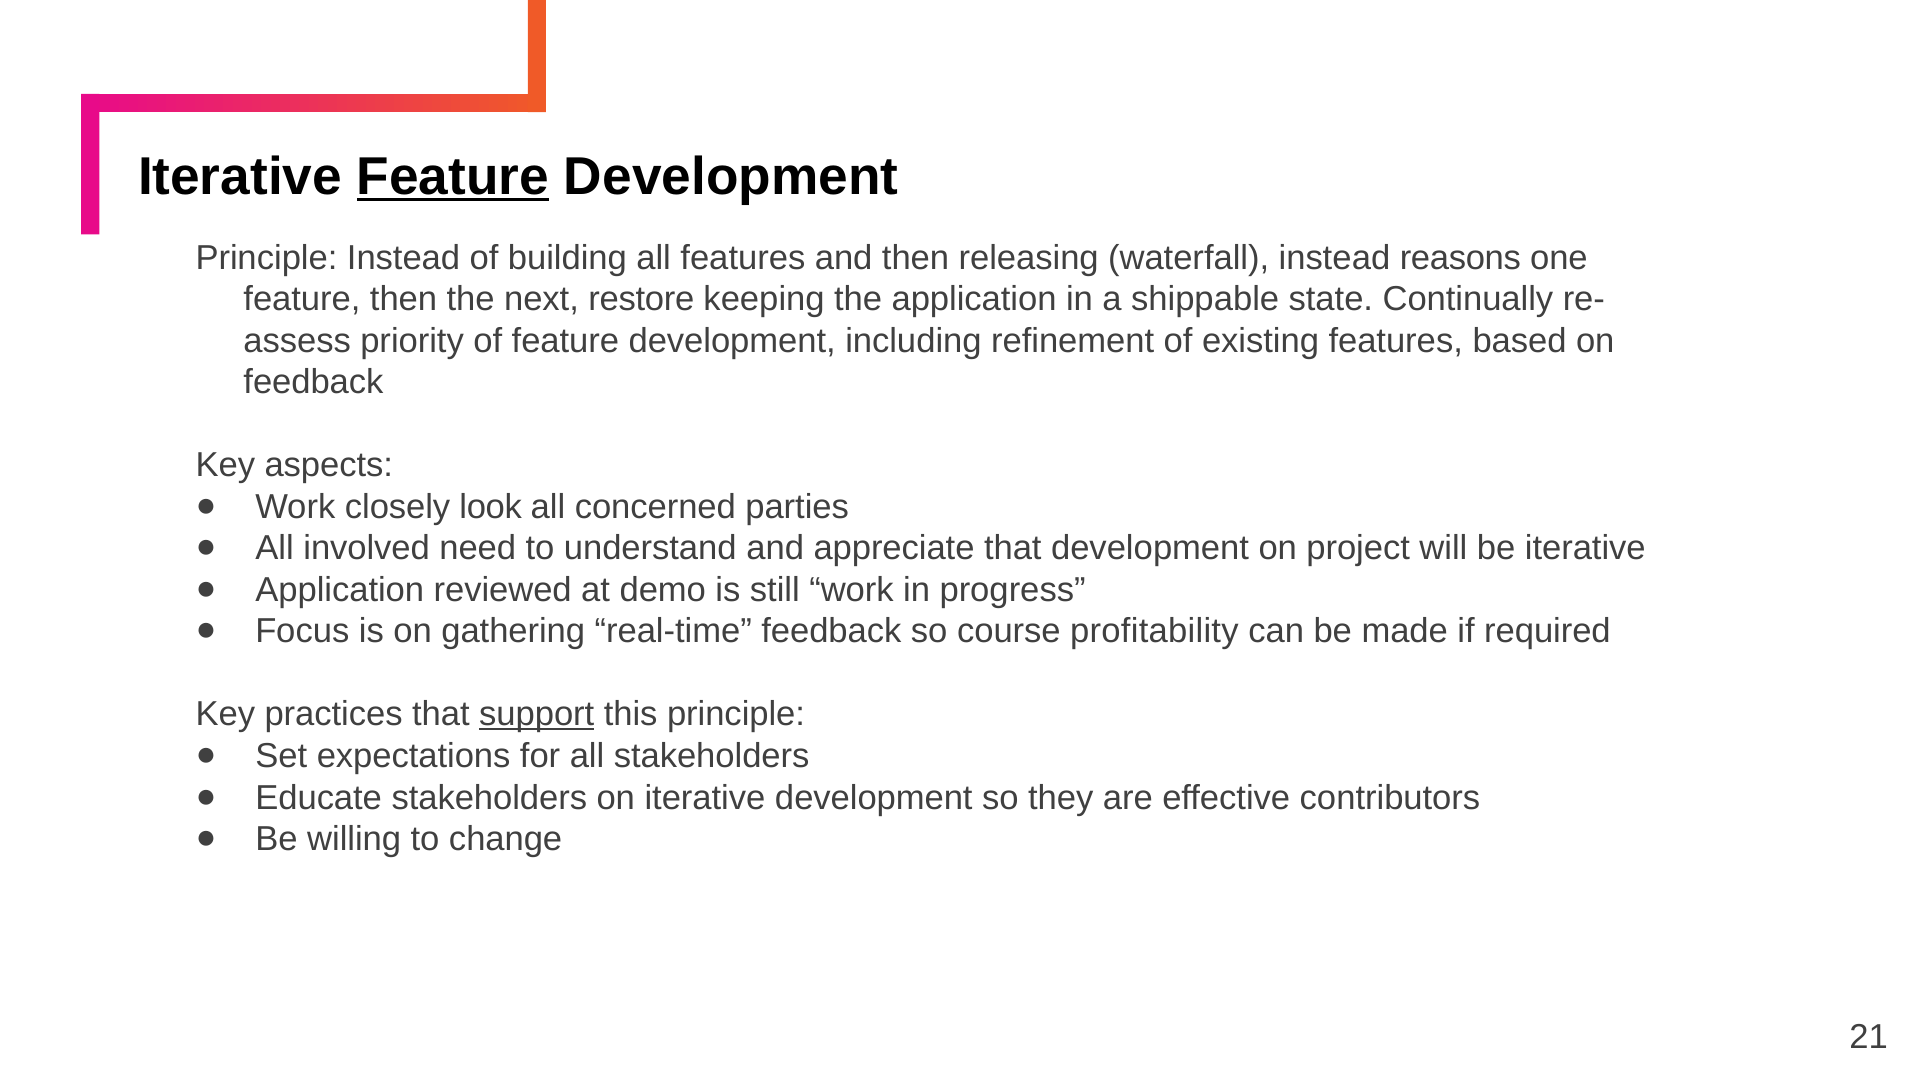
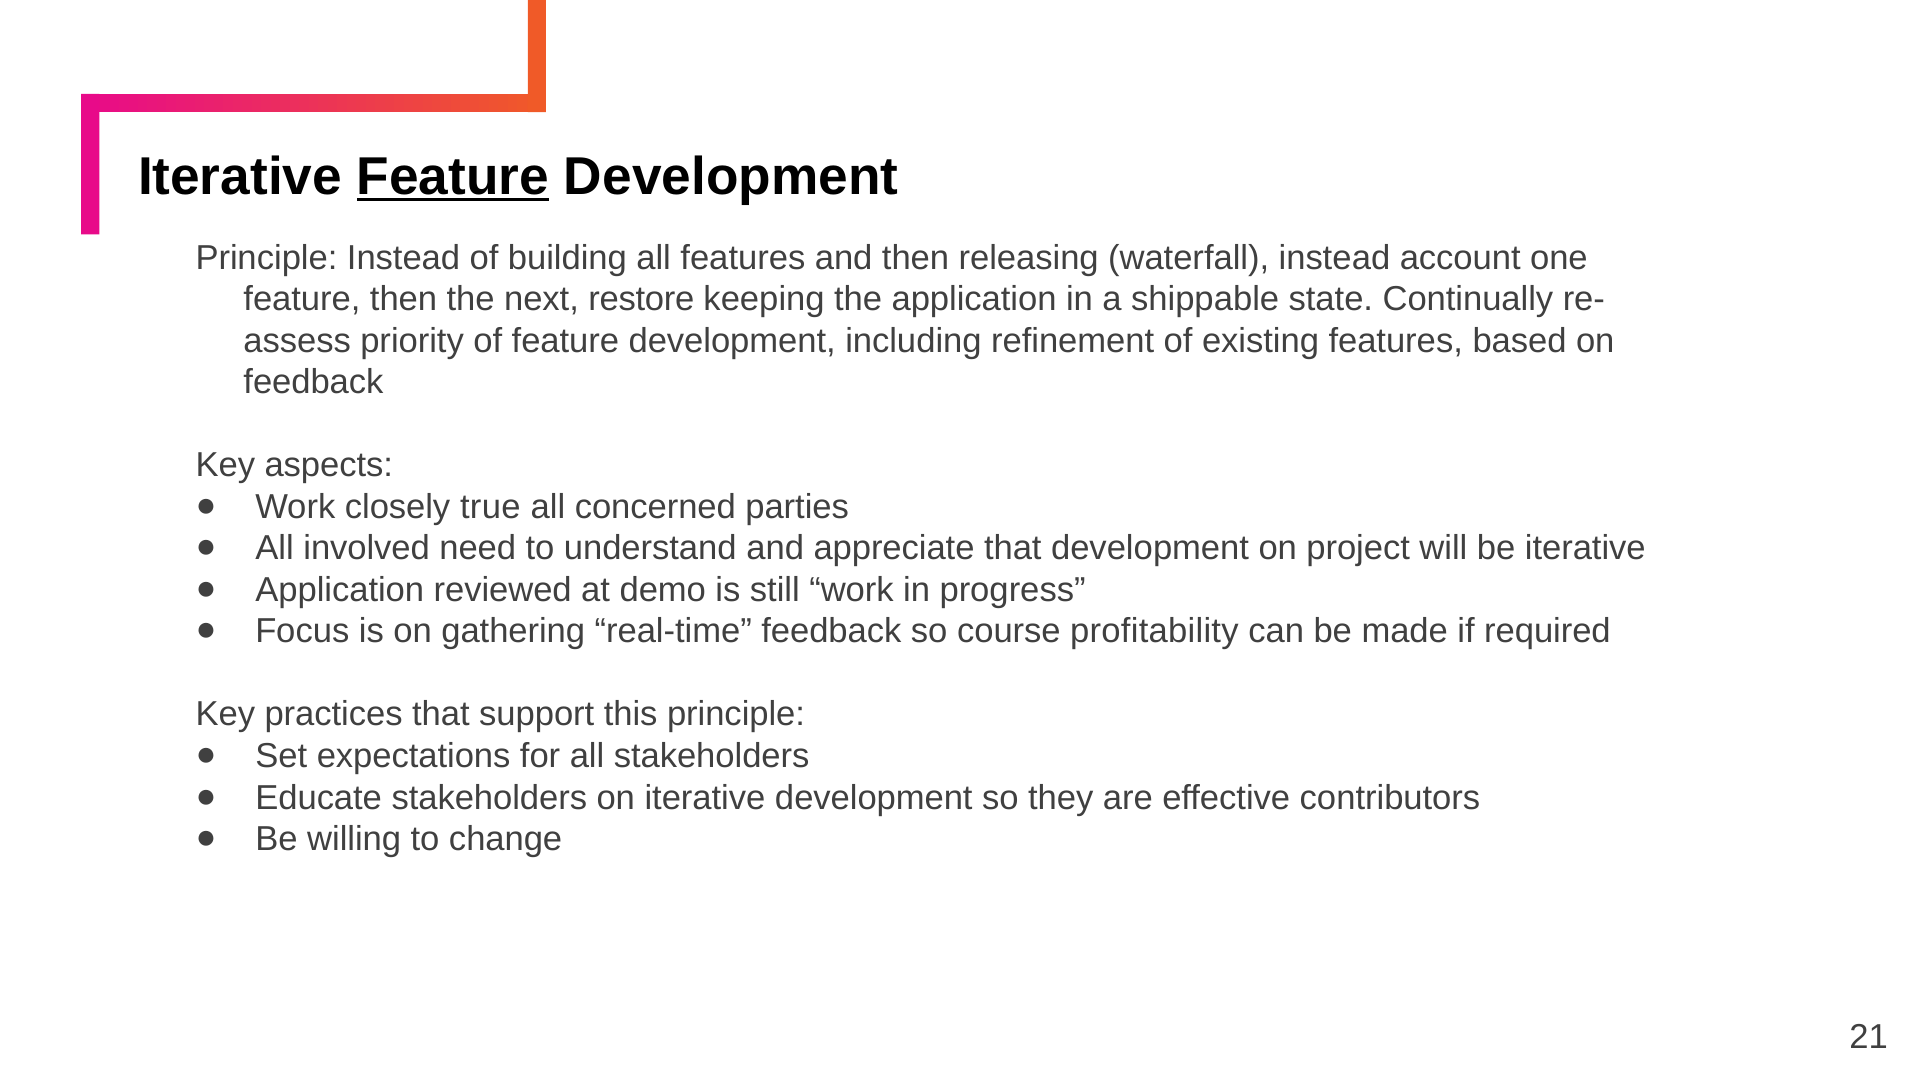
reasons: reasons -> account (1460, 258)
look: look -> true (490, 507)
support underline: present -> none (537, 715)
